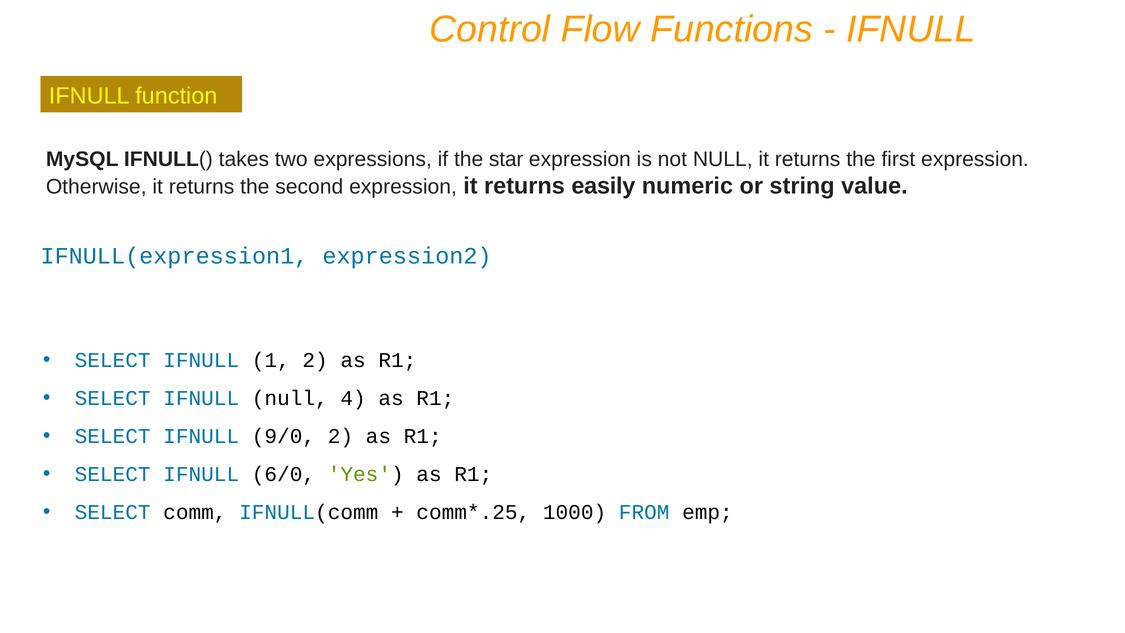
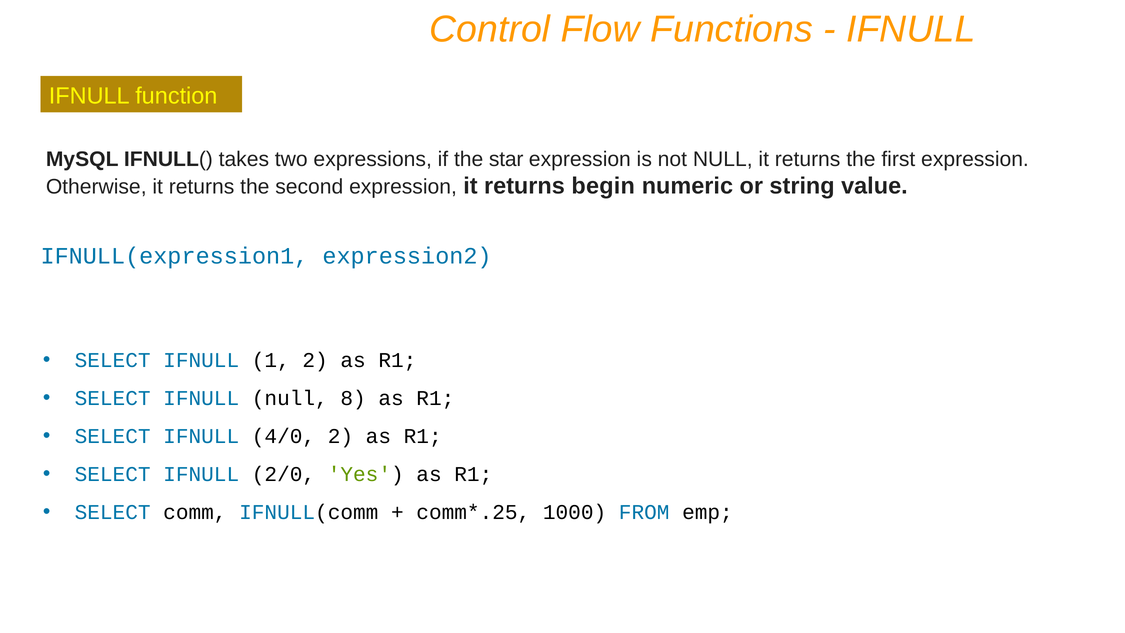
easily: easily -> begin (603, 186)
4: 4 -> 8 (353, 398)
9/0: 9/0 -> 4/0 (283, 436)
6/0: 6/0 -> 2/0 (283, 474)
